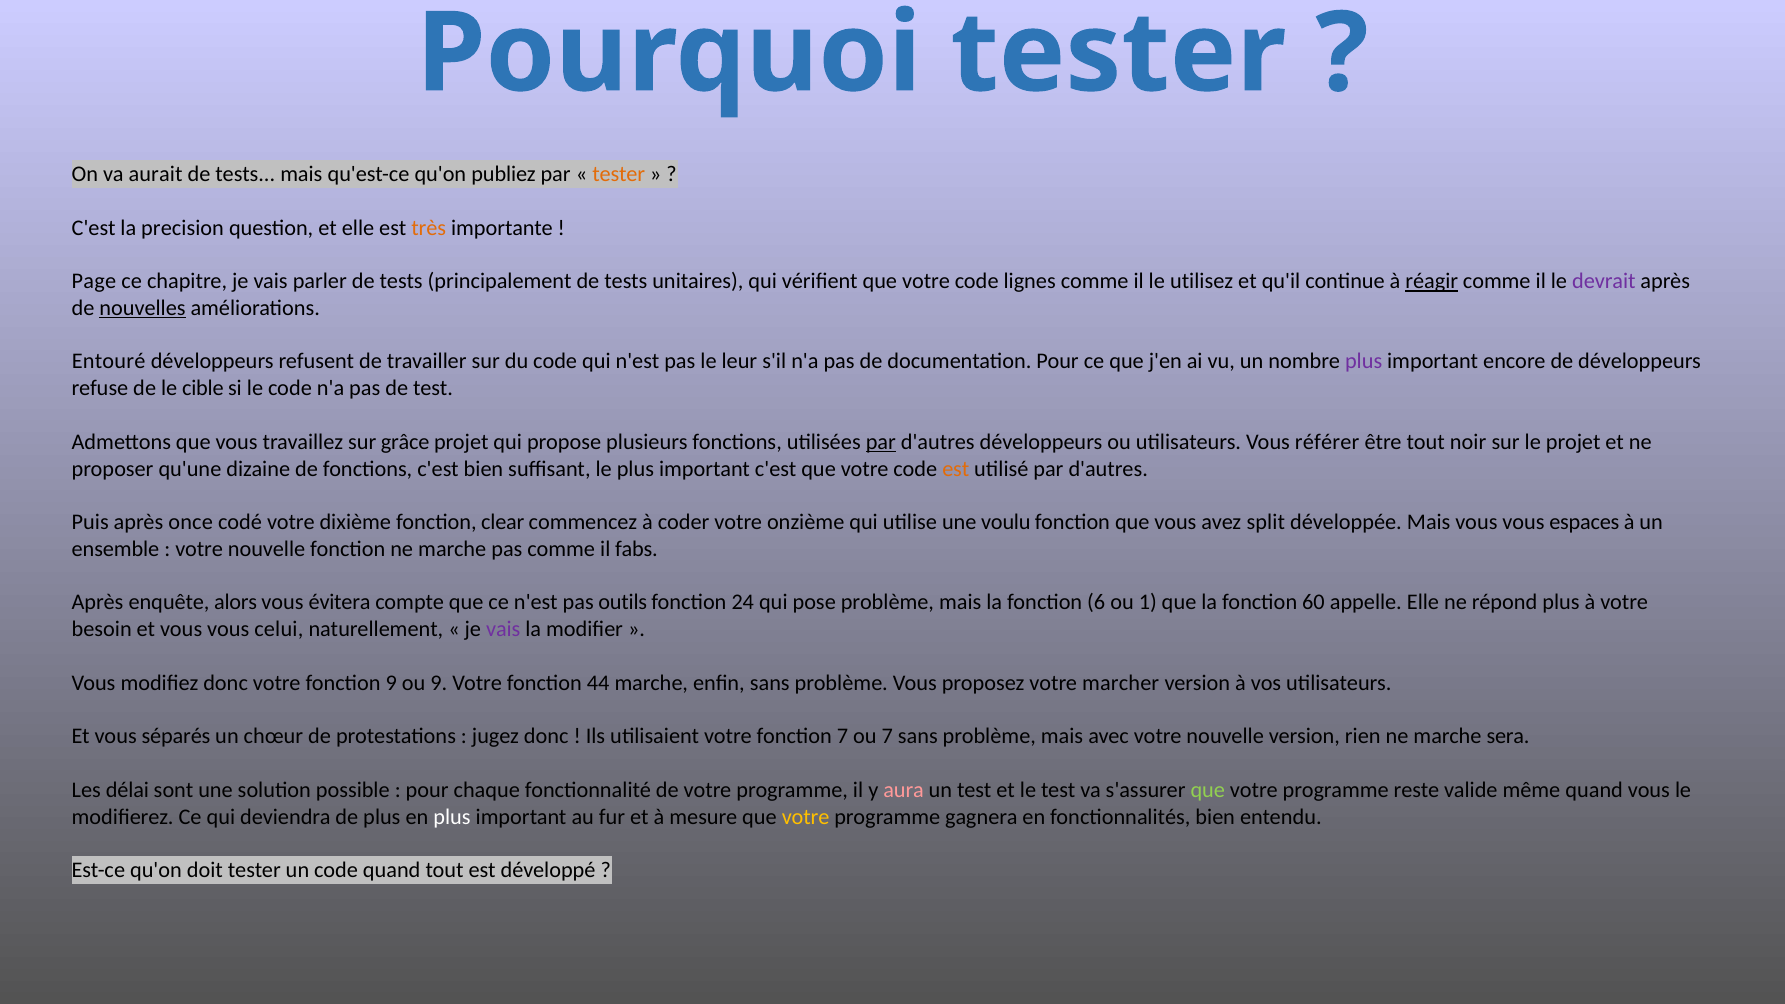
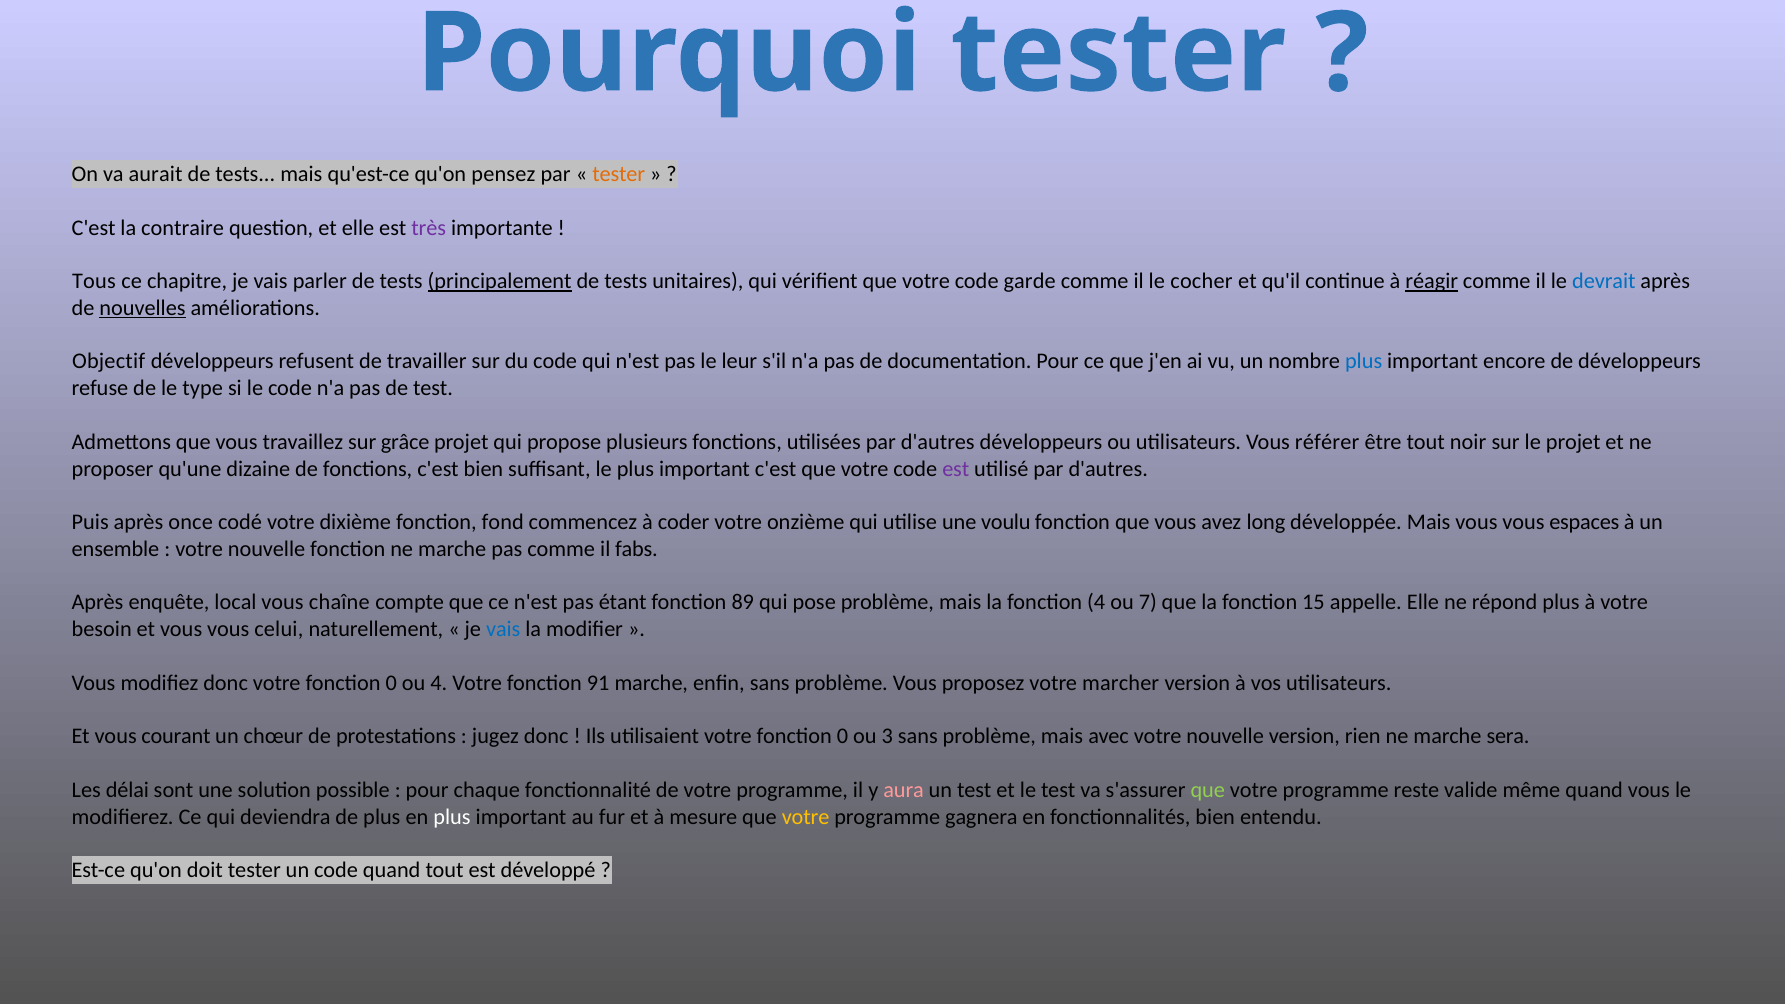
publiez: publiez -> pensez (503, 174)
precision: precision -> contraire (183, 228)
très colour: orange -> purple (429, 228)
Page: Page -> Tous (94, 281)
principalement underline: none -> present (500, 281)
lignes: lignes -> garde (1030, 281)
utilisez: utilisez -> cocher (1202, 281)
devrait colour: purple -> blue (1604, 281)
Entouré: Entouré -> Objectif (109, 362)
plus colour: purple -> blue (1364, 362)
cible: cible -> type (203, 388)
par underline: present -> none (881, 442)
est colour: orange -> purple (956, 469)
clear: clear -> fond (503, 522)
split: split -> long (1266, 522)
alors: alors -> local (236, 603)
évitera: évitera -> chaîne (339, 603)
outils: outils -> étant (623, 603)
24: 24 -> 89 (743, 603)
fonction 6: 6 -> 4 (1096, 603)
1: 1 -> 7 (1148, 603)
60: 60 -> 15 (1313, 603)
vais colour: purple -> blue (503, 629)
donc votre fonction 9: 9 -> 0 (391, 683)
ou 9: 9 -> 4 (439, 683)
44: 44 -> 91 (598, 683)
séparés: séparés -> courant (176, 736)
utilisaient votre fonction 7: 7 -> 0 (843, 736)
ou 7: 7 -> 3 (887, 736)
